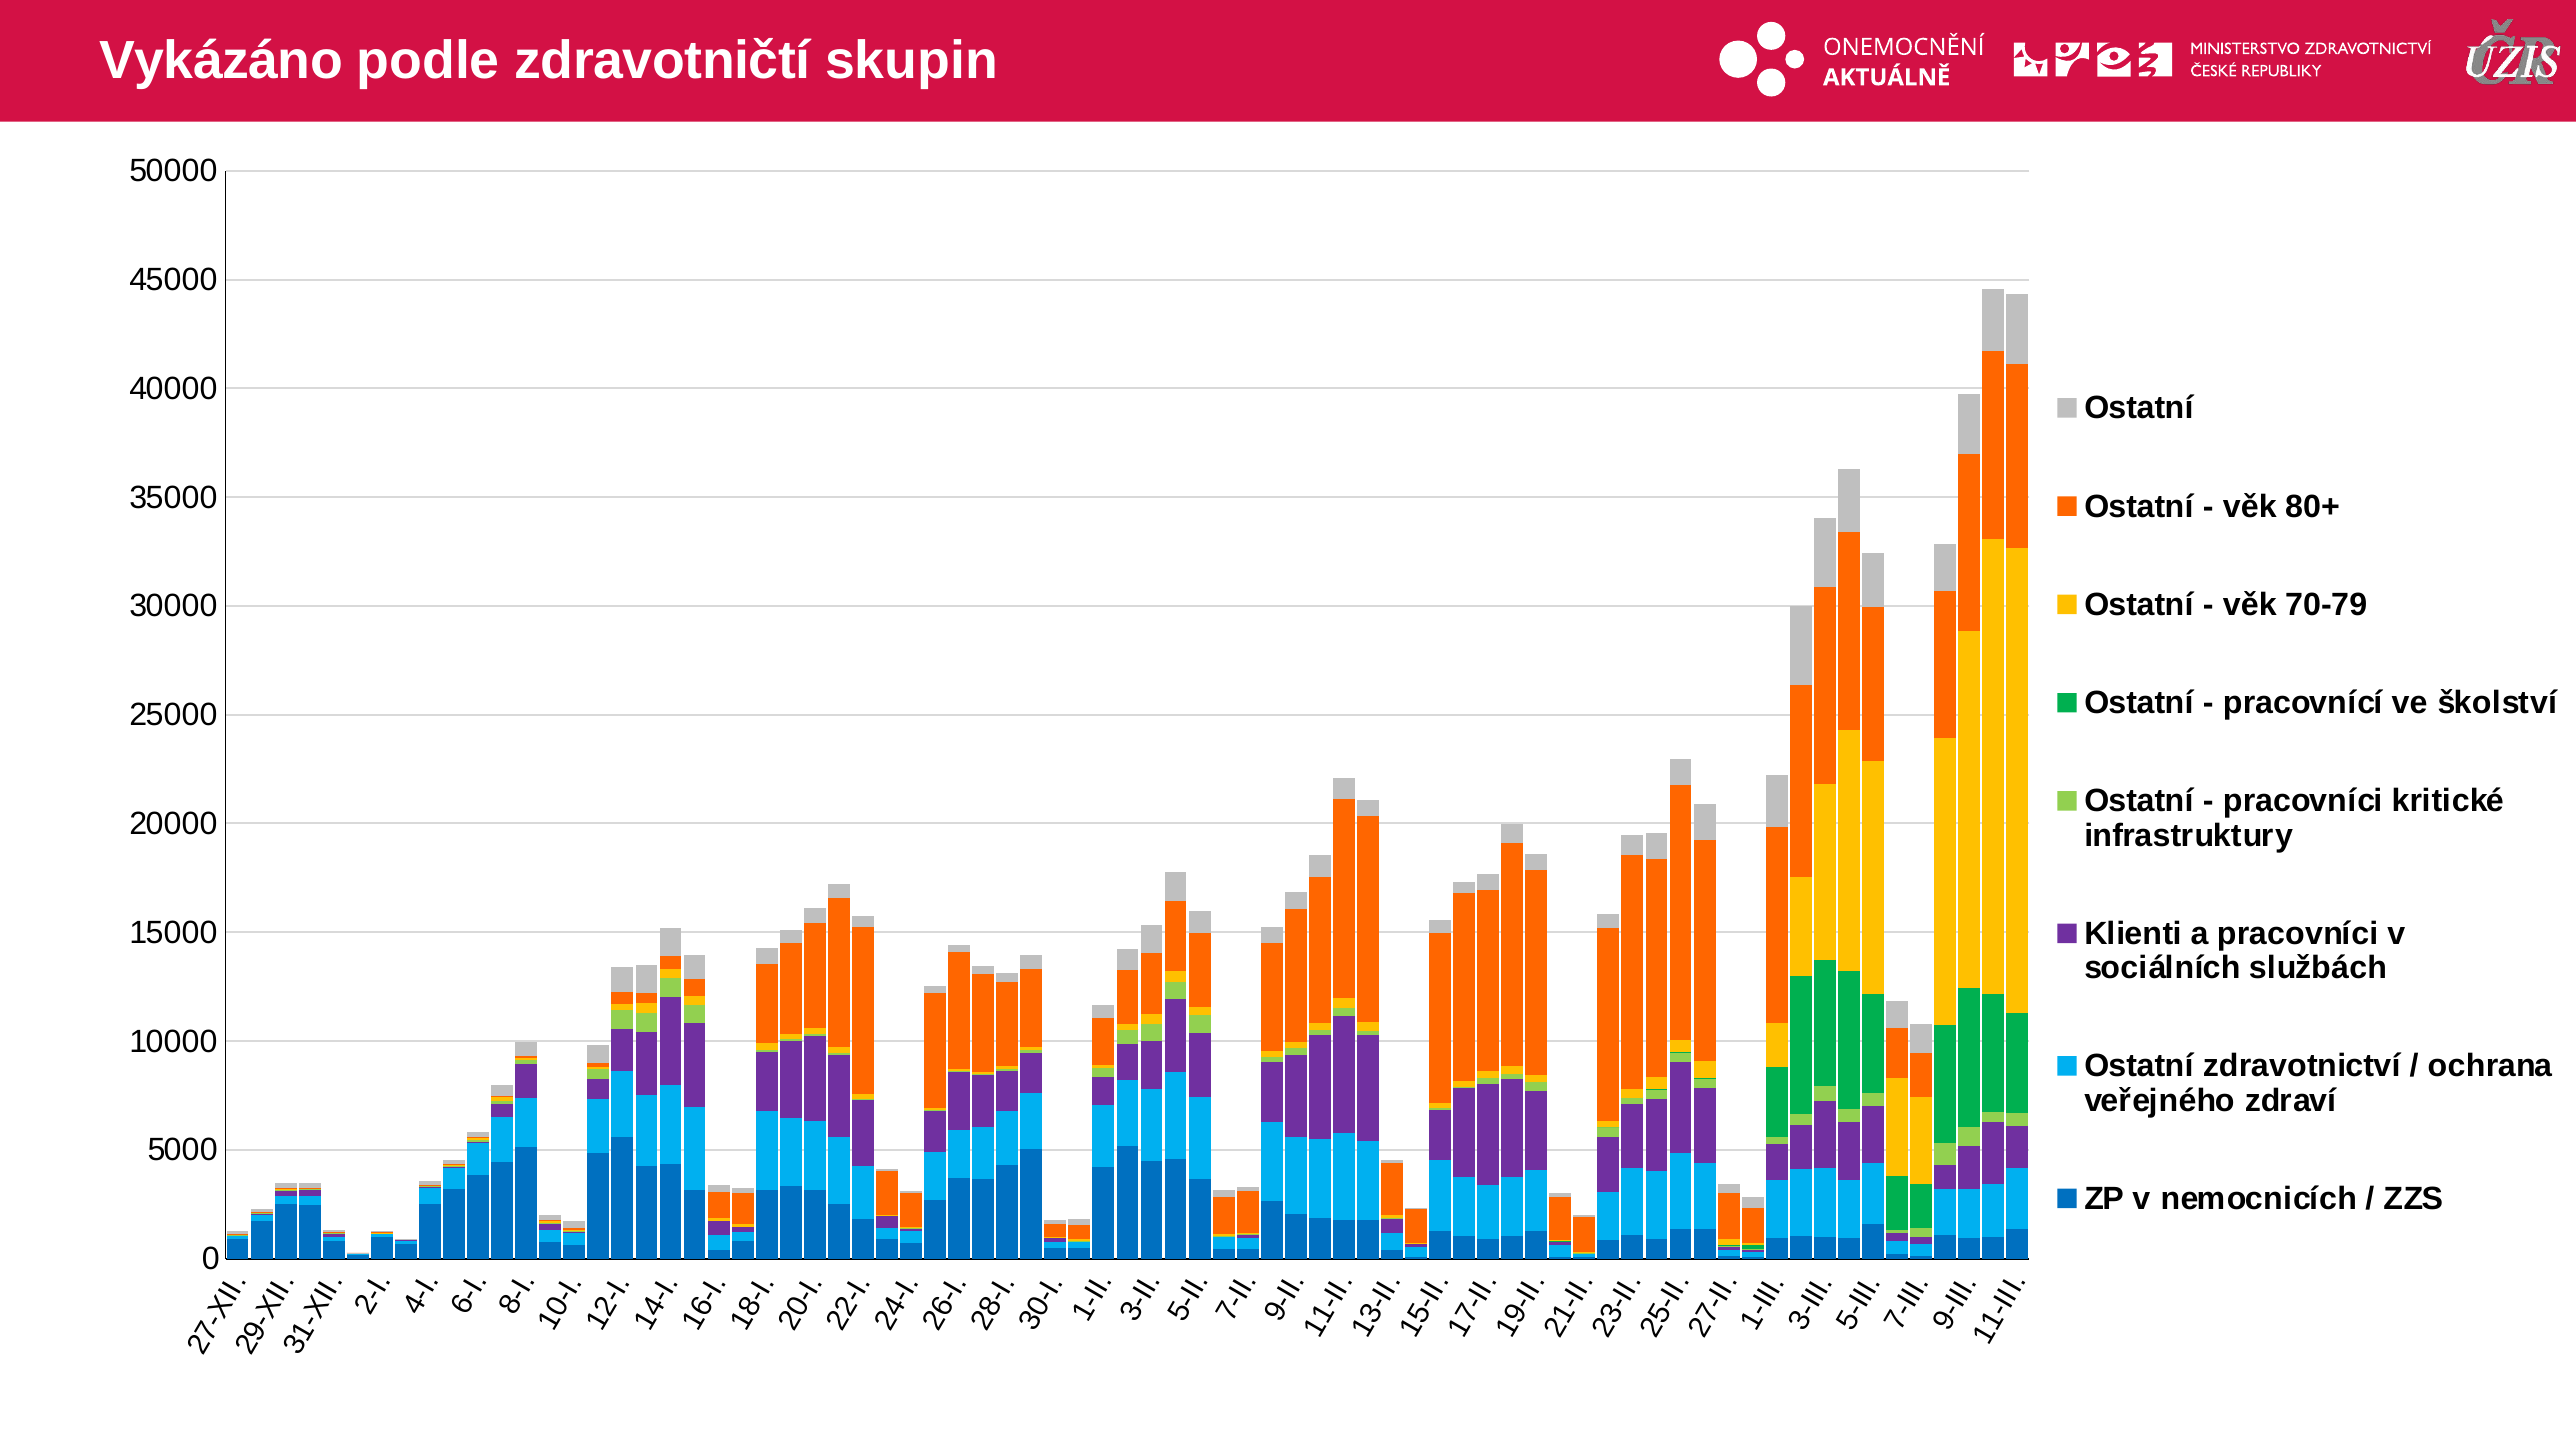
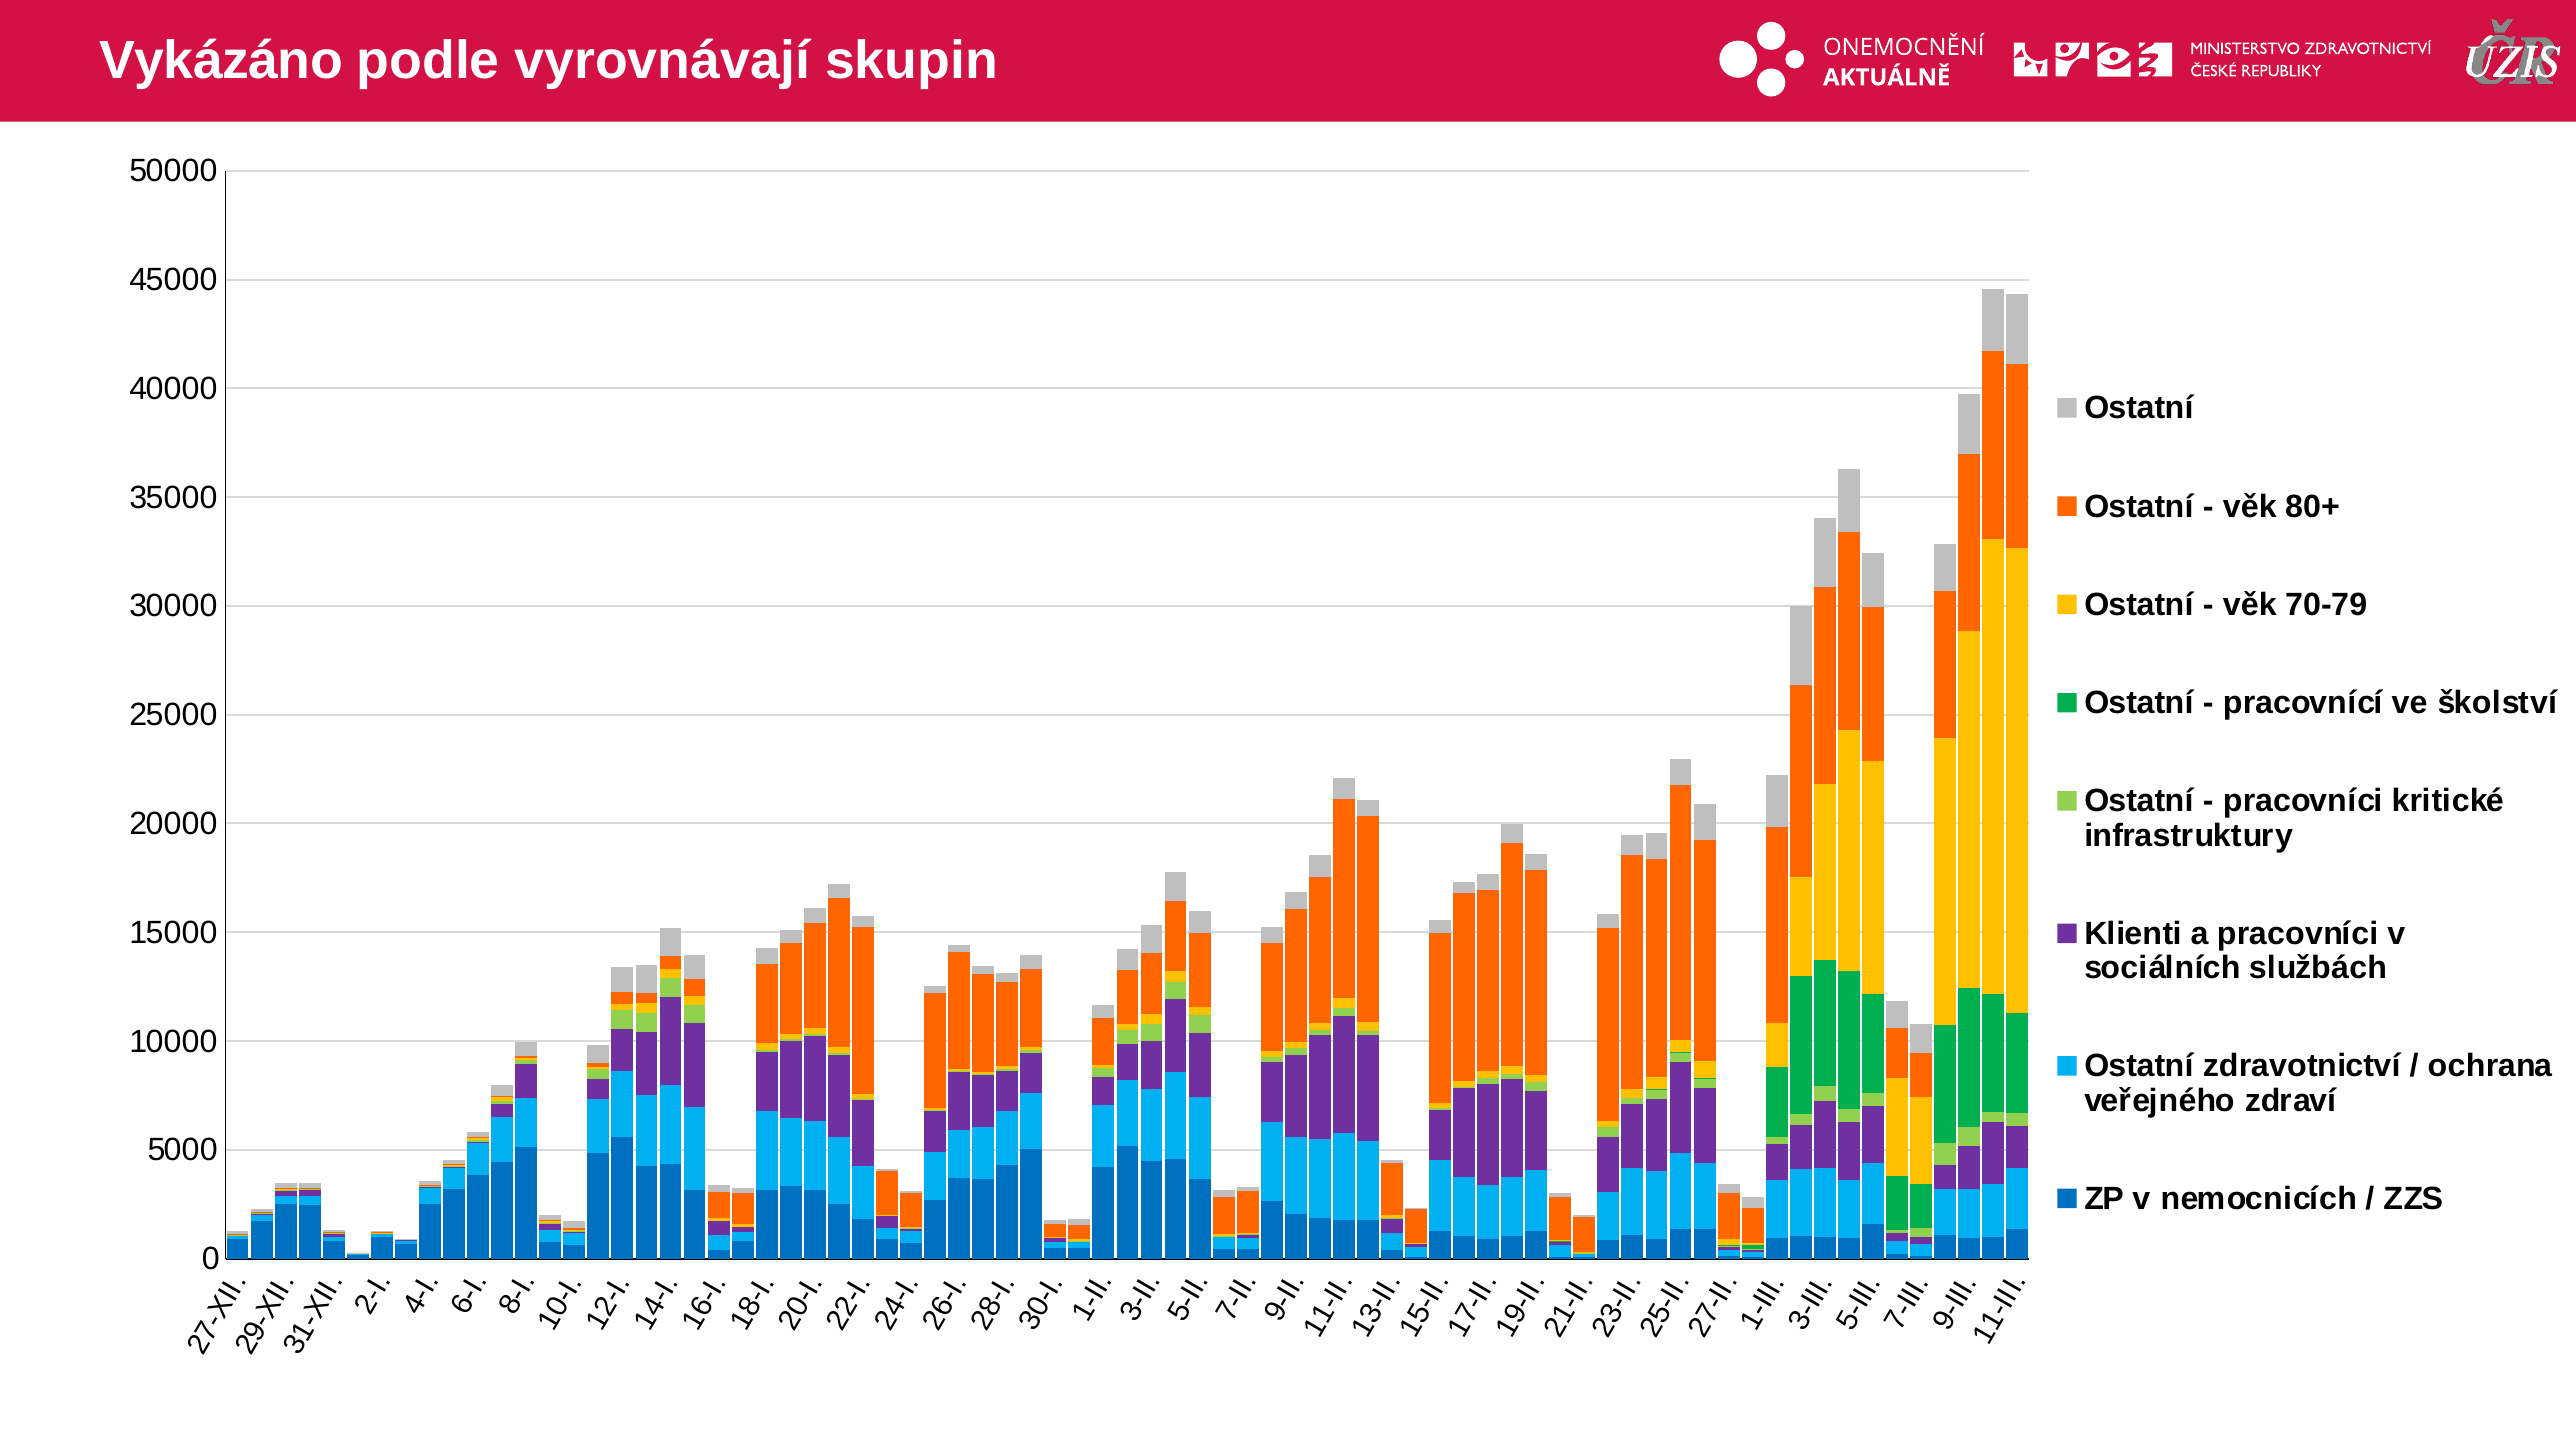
zdravotničtí: zdravotničtí -> vyrovnávají (662, 60)
